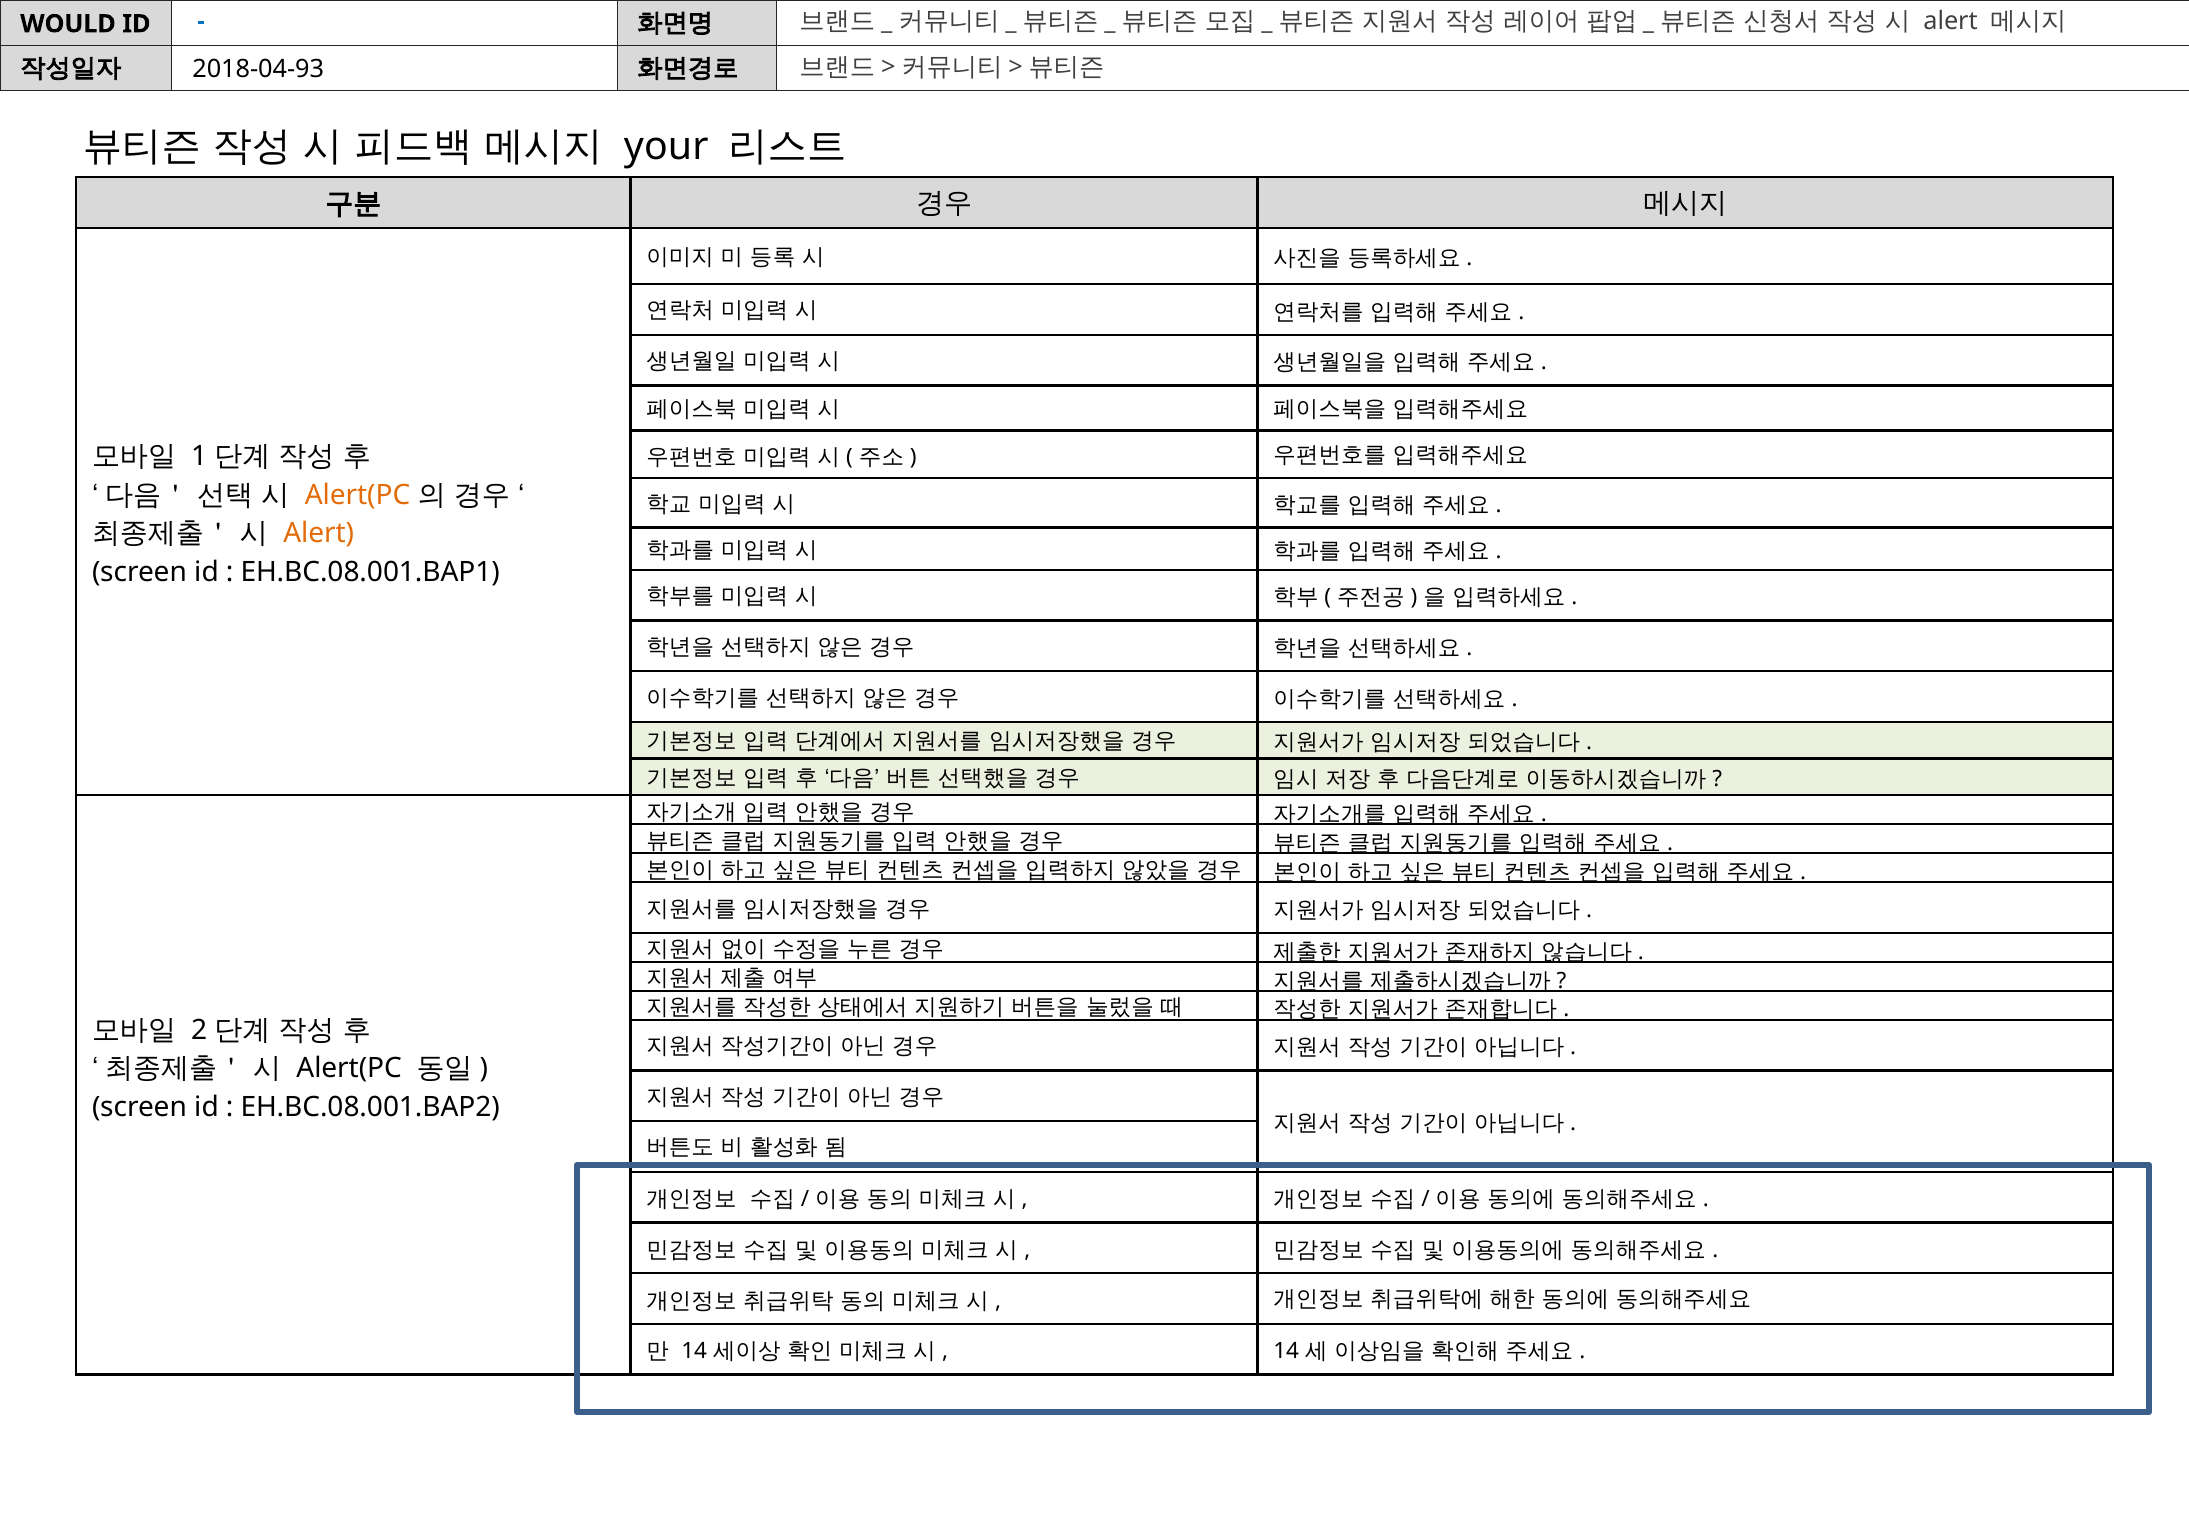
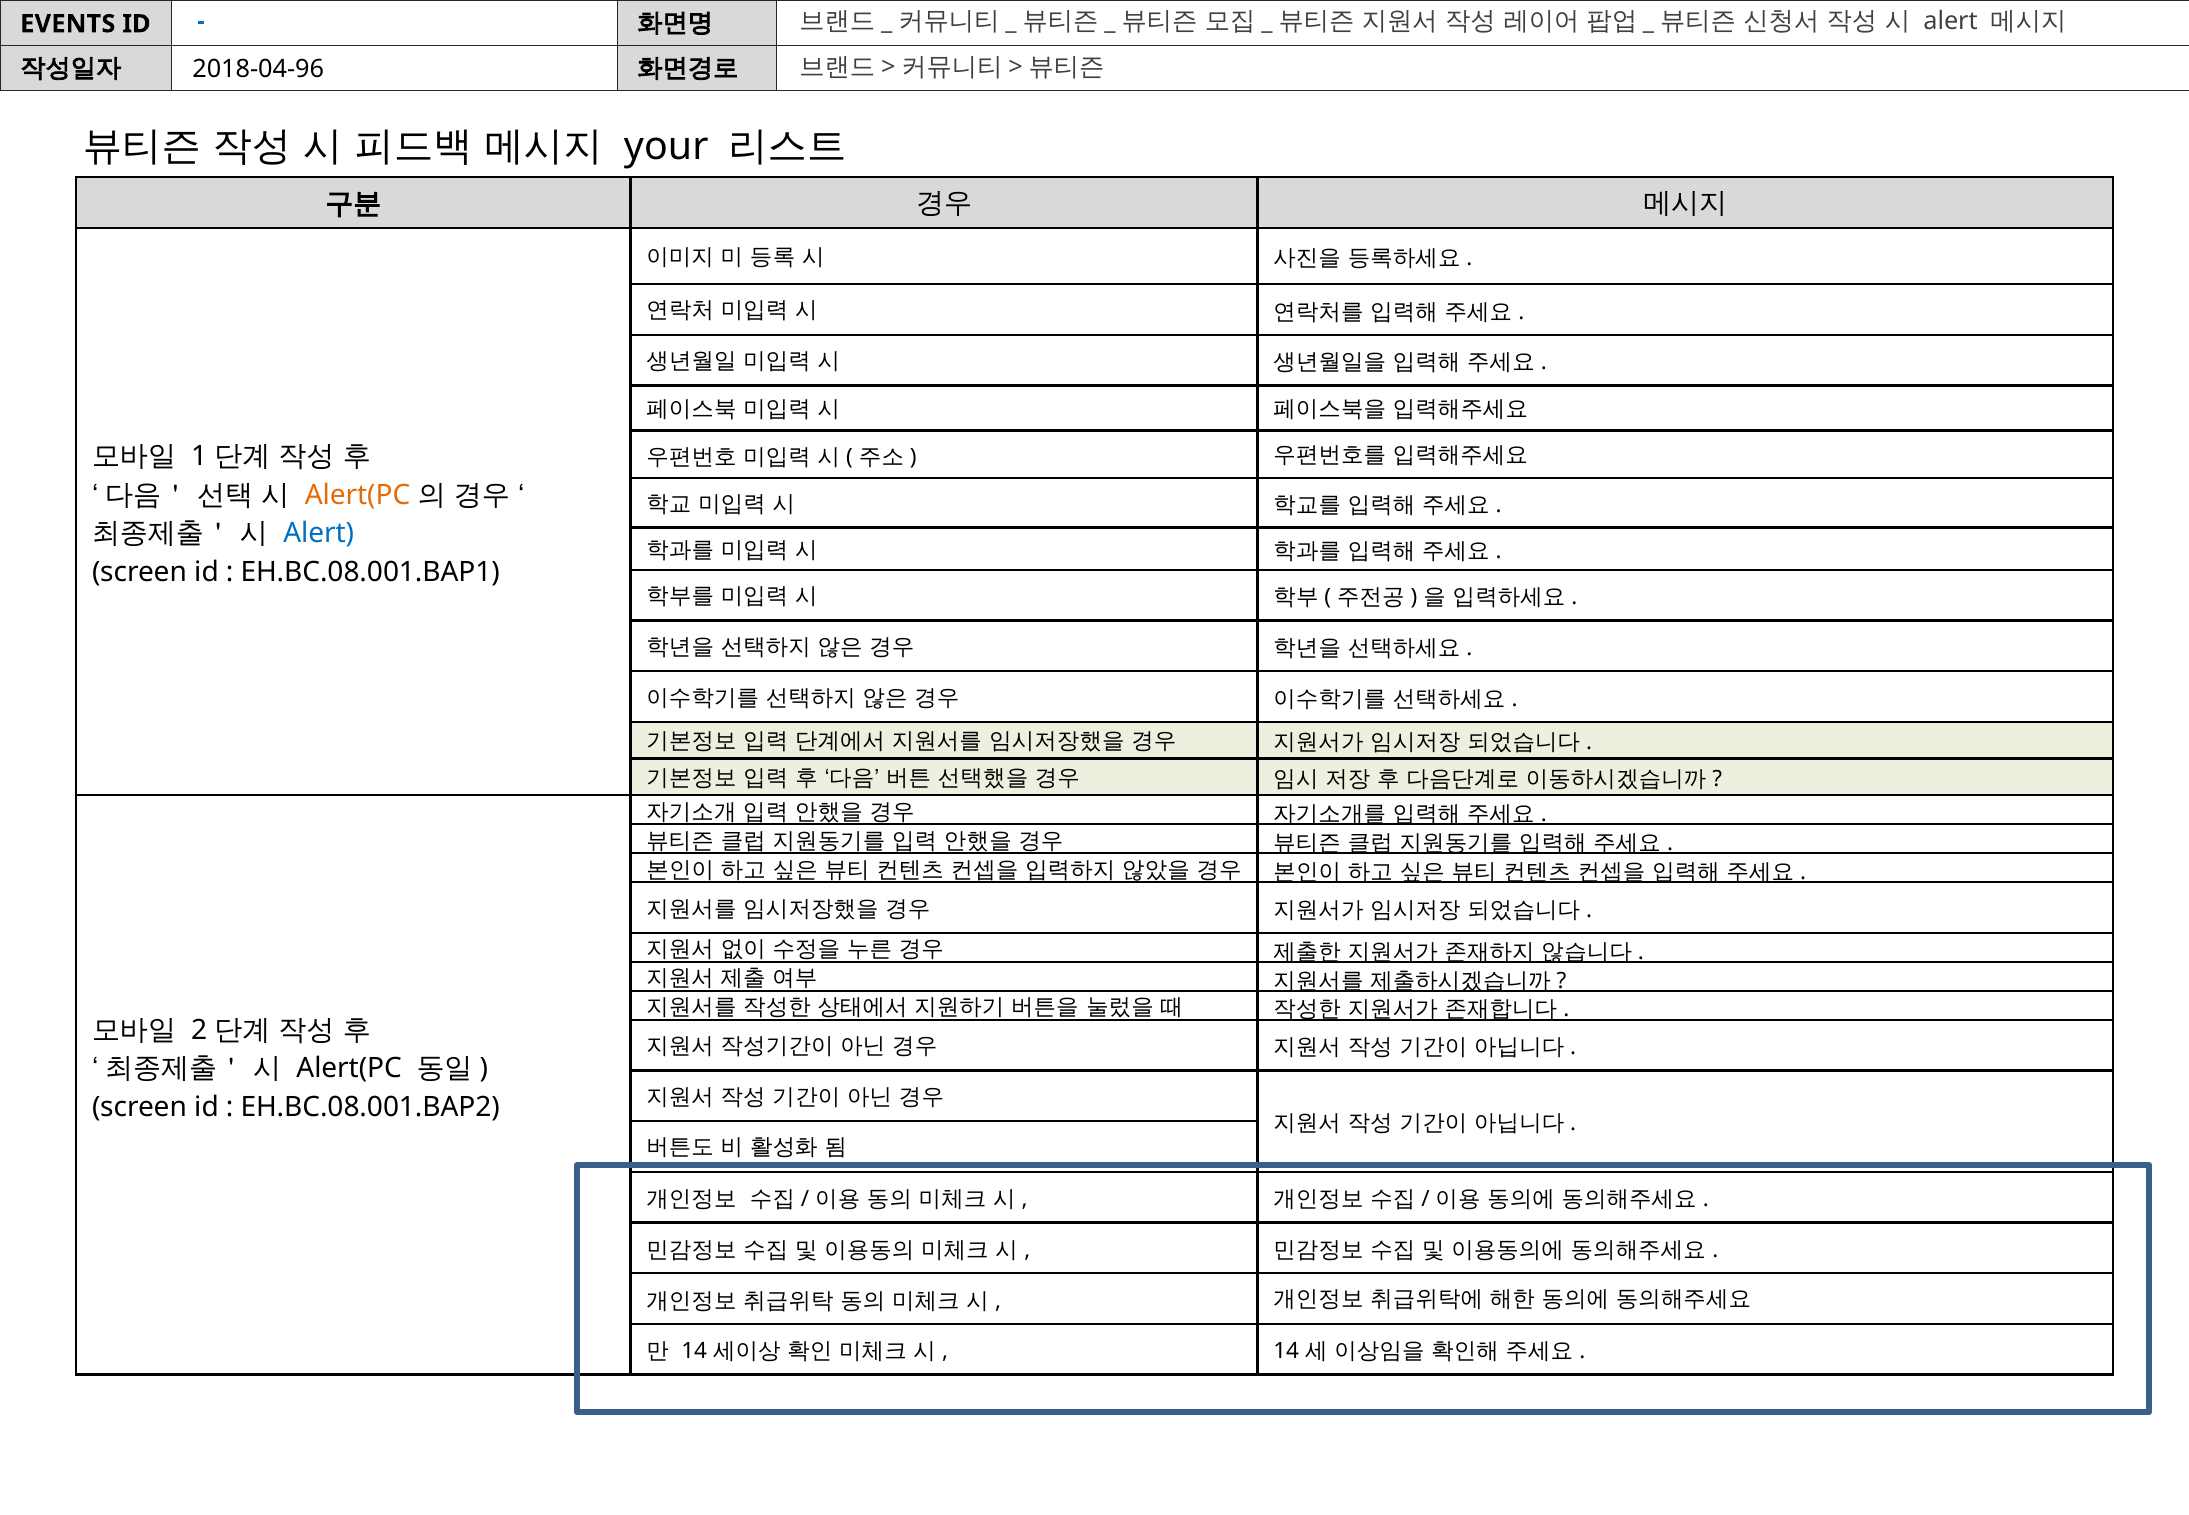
WOULD: WOULD -> EVENTS (68, 24)
2018-04-93: 2018-04-93 -> 2018-04-96 (258, 69)
Alert colour: orange -> blue (319, 534)
